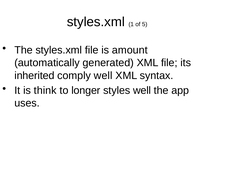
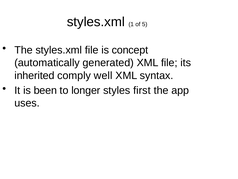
amount: amount -> concept (130, 50)
think: think -> been (45, 90)
styles well: well -> first (142, 90)
